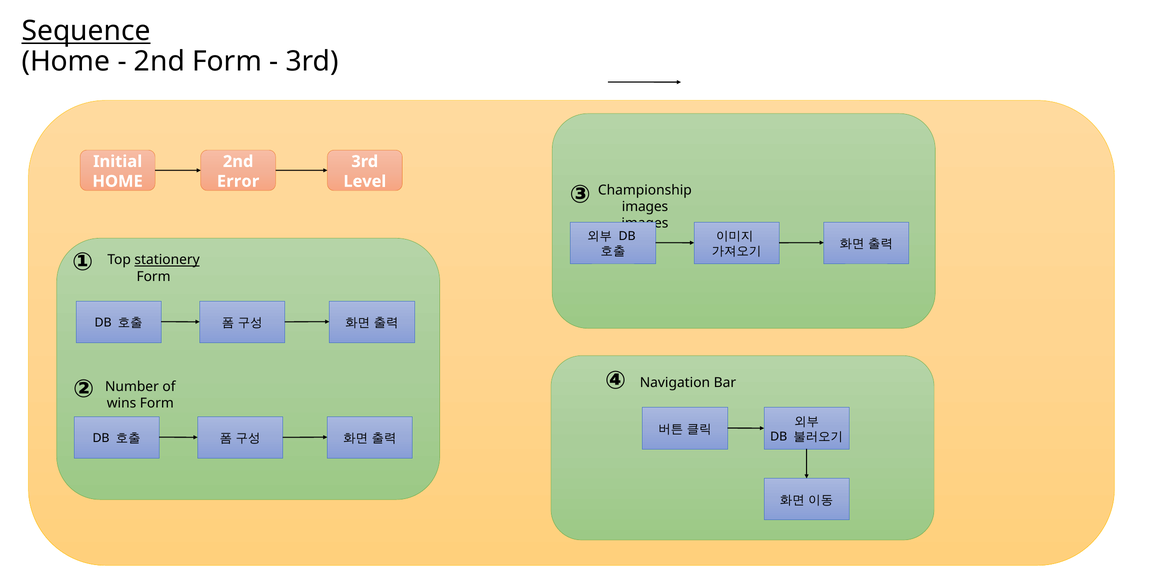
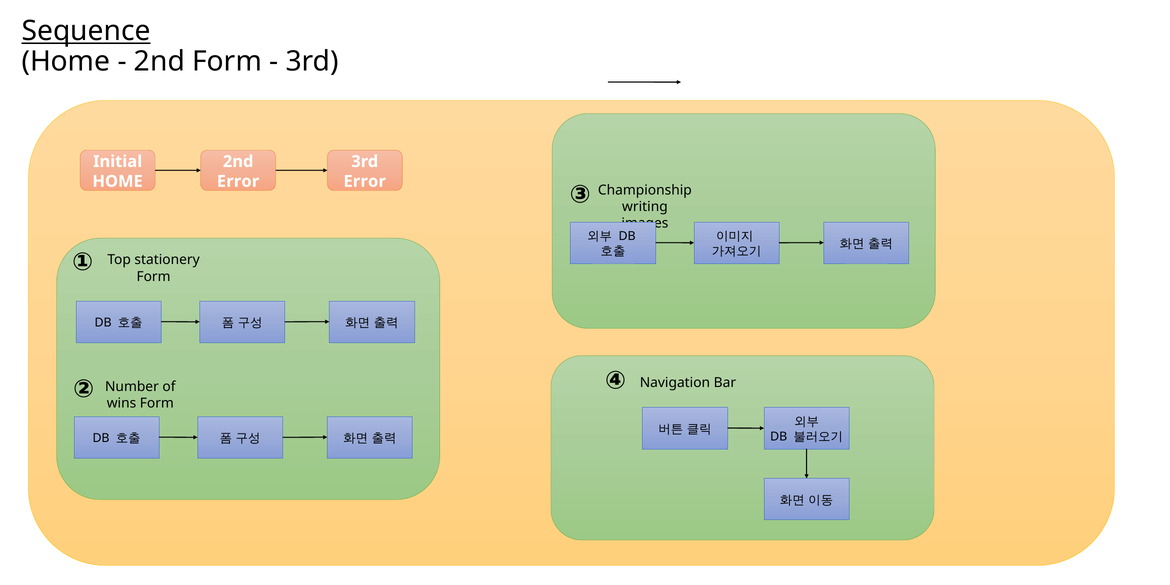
Level: Level -> Error (365, 181)
images: images -> writing (645, 207)
stationery underline: present -> none (167, 260)
